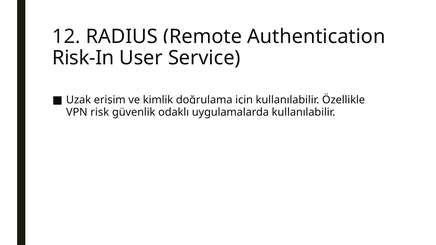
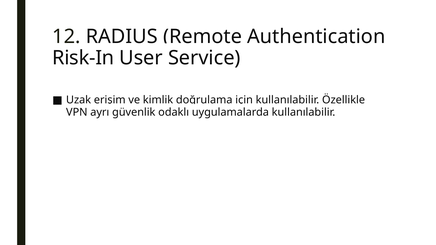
risk: risk -> ayrı (100, 112)
